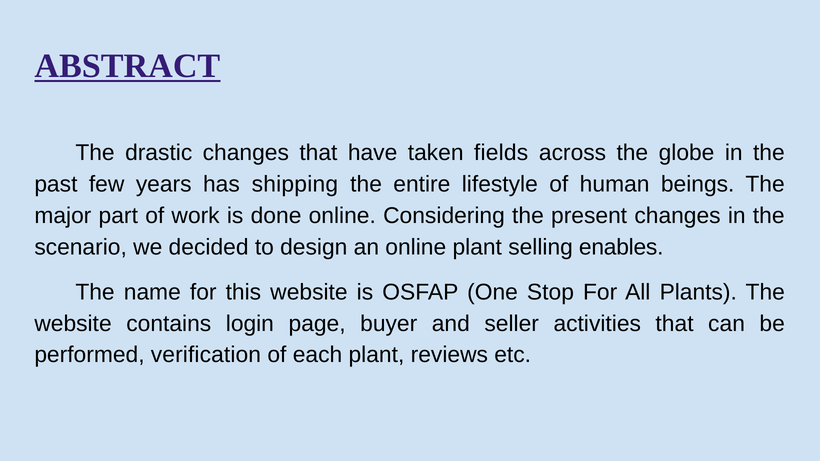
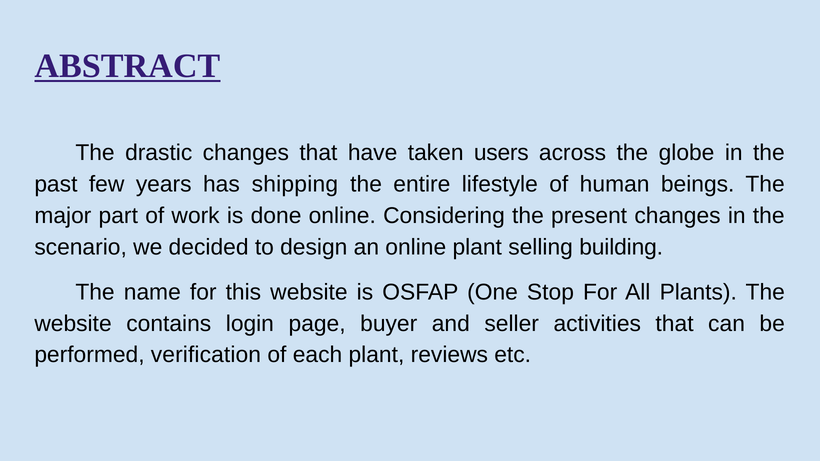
fields: fields -> users (501, 153)
enables: enables -> building (621, 247)
